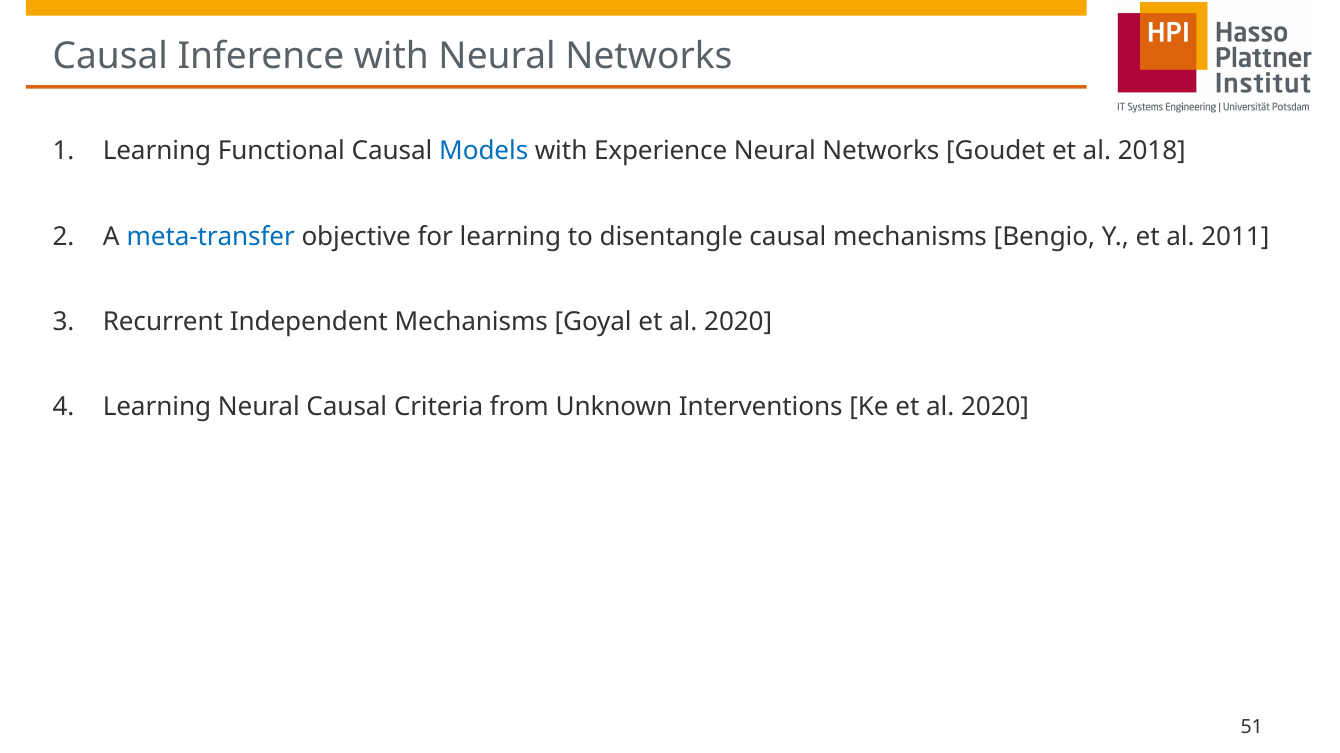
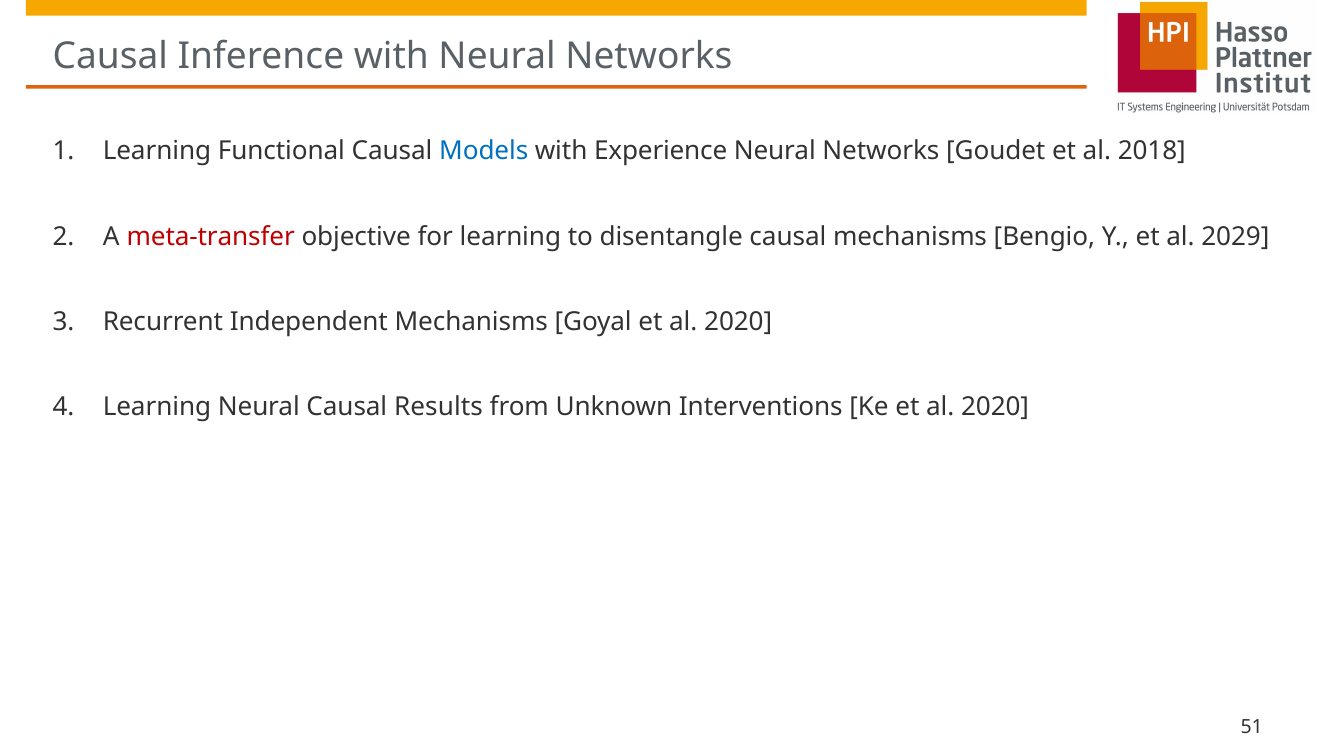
meta-transfer colour: blue -> red (211, 237)
2011: 2011 -> 2029 (1235, 237)
Criteria: Criteria -> Results (438, 408)
